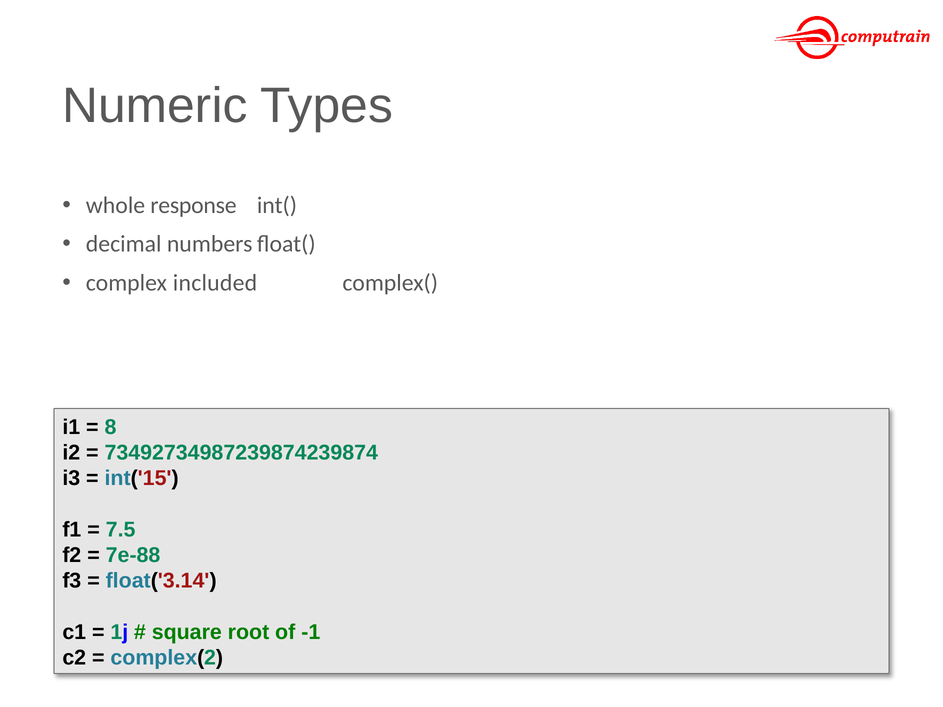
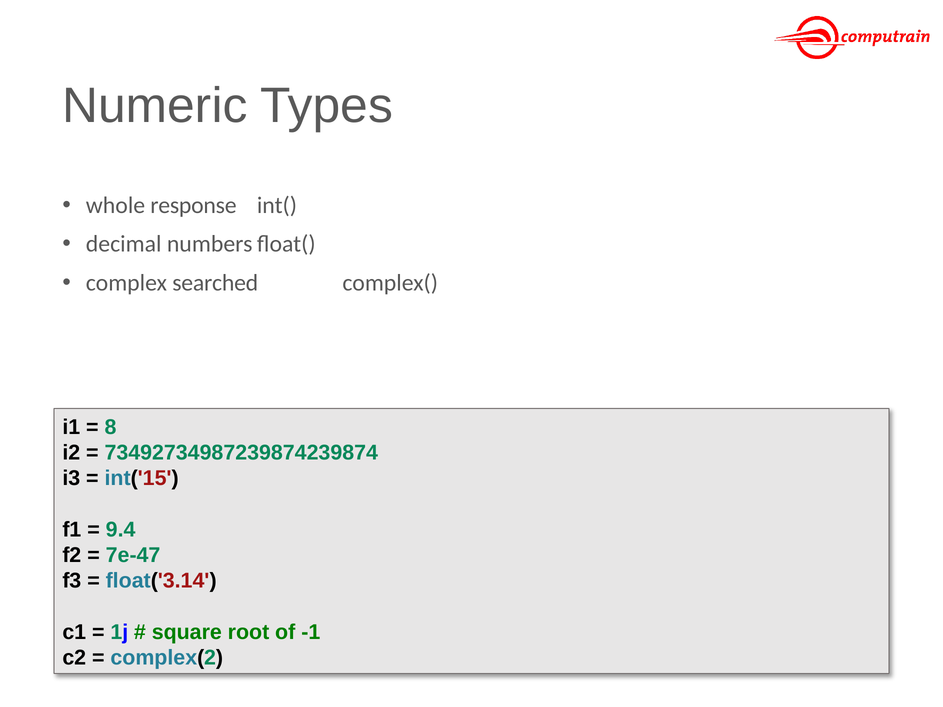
included: included -> searched (215, 283)
7.5: 7.5 -> 9.4 (121, 530)
7e-88: 7e-88 -> 7e-47 (133, 555)
